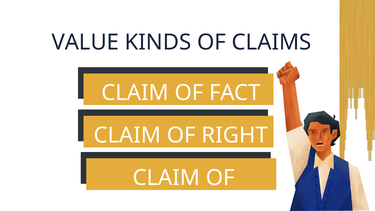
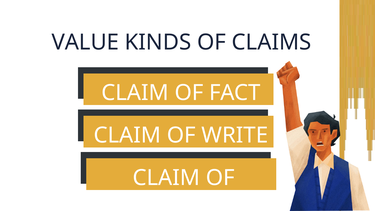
RIGHT: RIGHT -> WRITE (235, 135)
